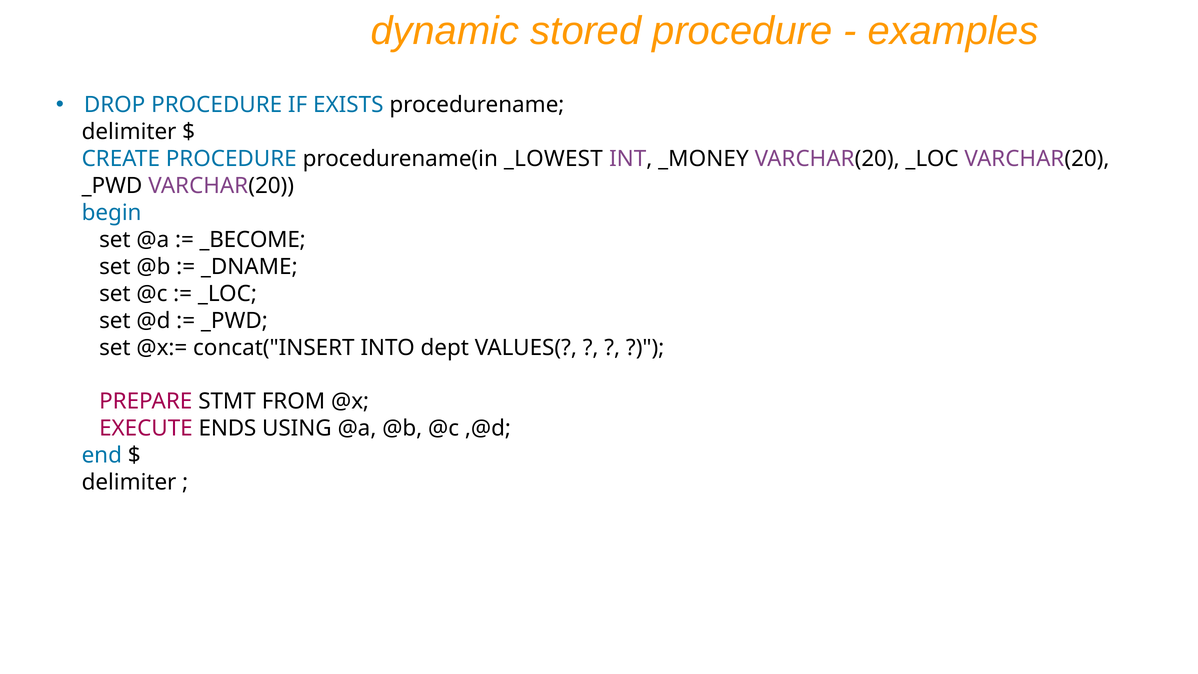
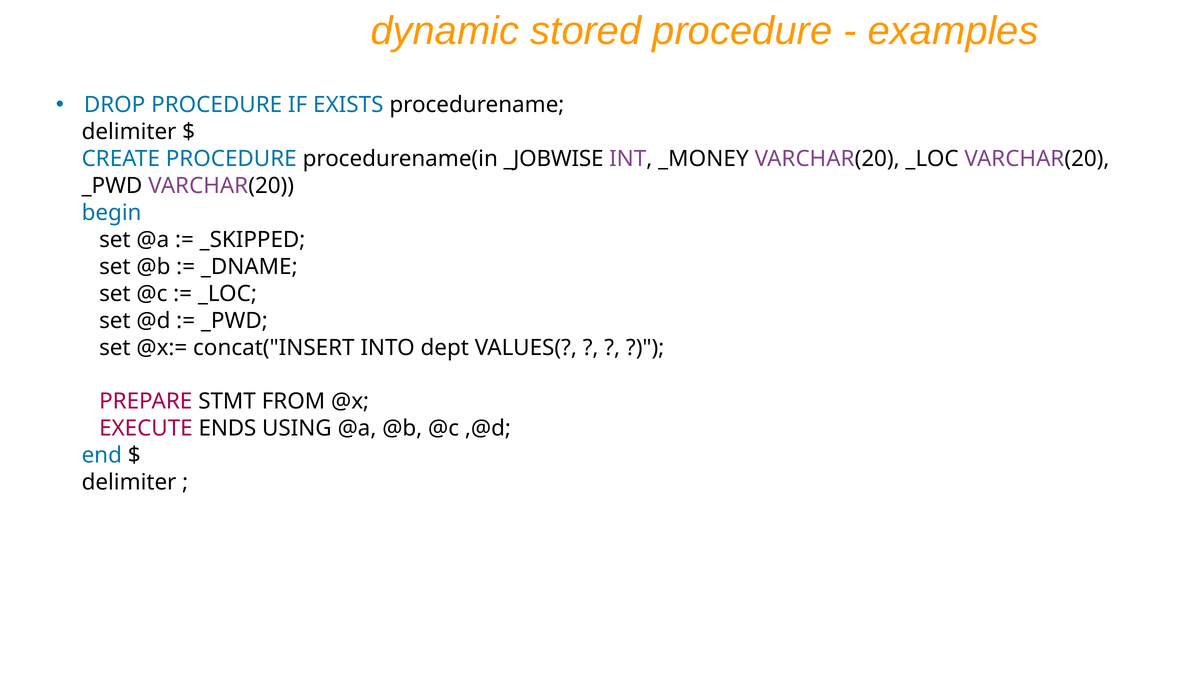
_LOWEST: _LOWEST -> _JOBWISE (554, 159)
_BECOME: _BECOME -> _SKIPPED (253, 240)
